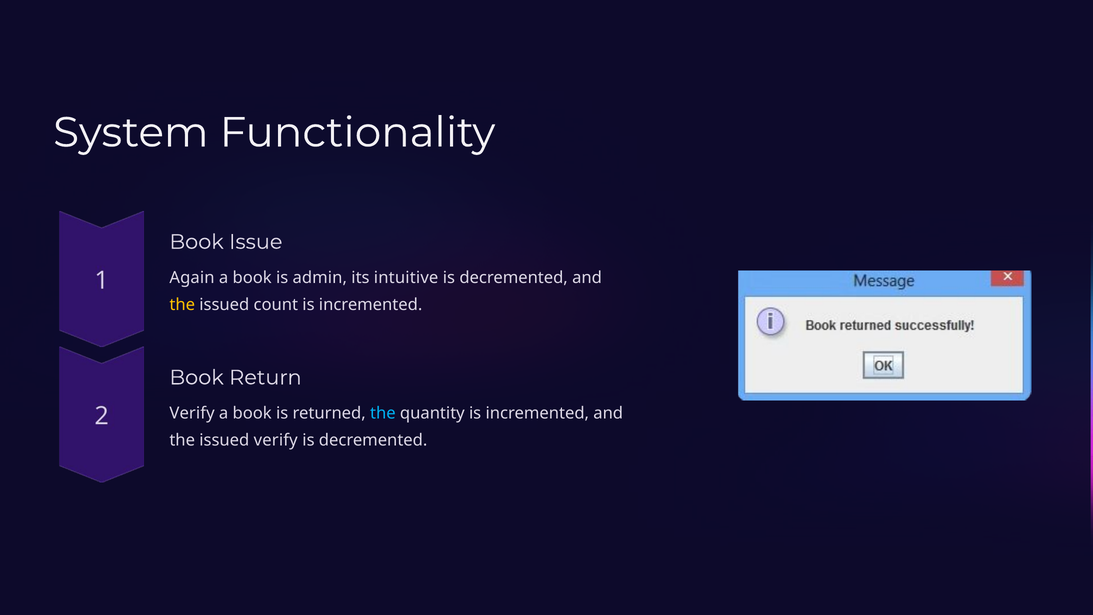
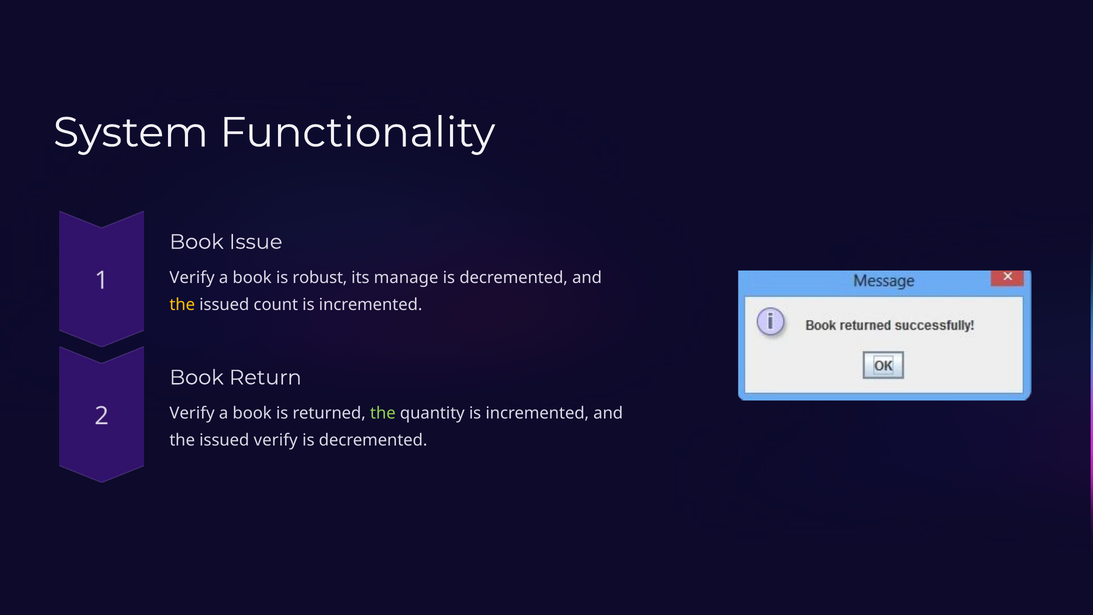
Again: Again -> Verify (192, 278)
admin: admin -> robust (320, 278)
intuitive: intuitive -> manage (406, 278)
the colour: light blue -> light green (383, 413)
